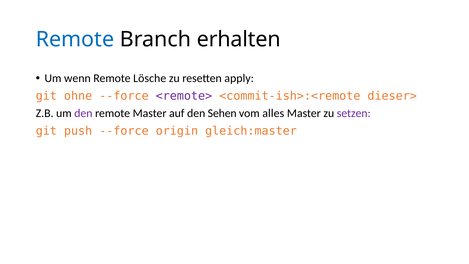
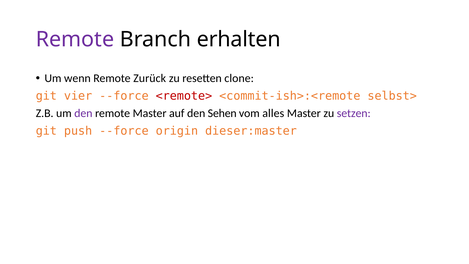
Remote colour: blue -> purple (75, 39)
Lösche: Lösche -> Zurück (150, 78)
apply: apply -> clone (239, 78)
ohne: ohne -> vier (78, 96)
<remote> colour: purple -> red (184, 96)
dieser>: dieser> -> selbst> (392, 96)
gleich:master: gleich:master -> dieser:master (251, 131)
